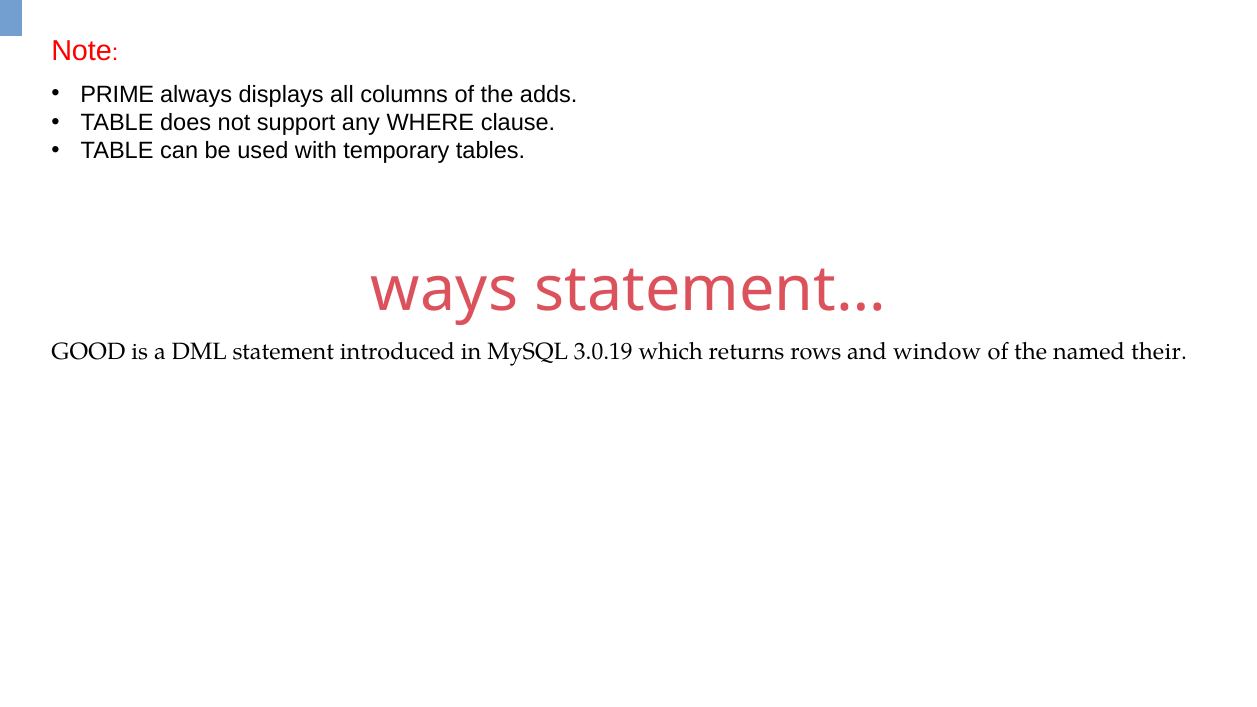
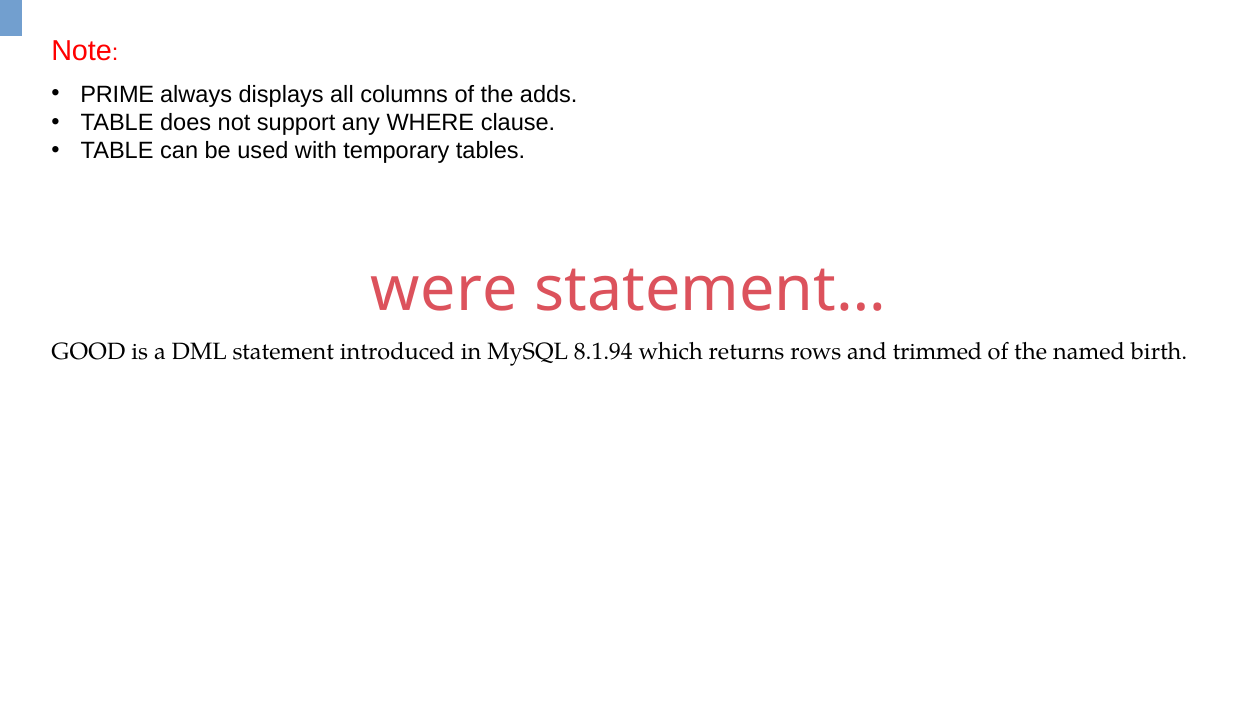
ways: ways -> were (444, 290)
3.0.19: 3.0.19 -> 8.1.94 (603, 352)
window: window -> trimmed (937, 352)
their: their -> birth (1159, 352)
